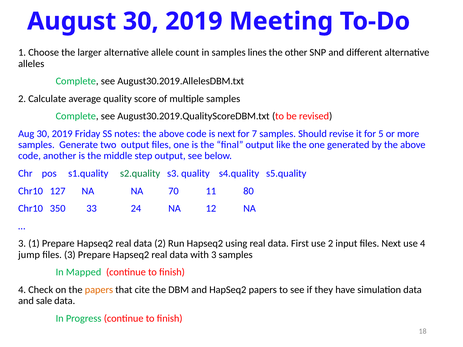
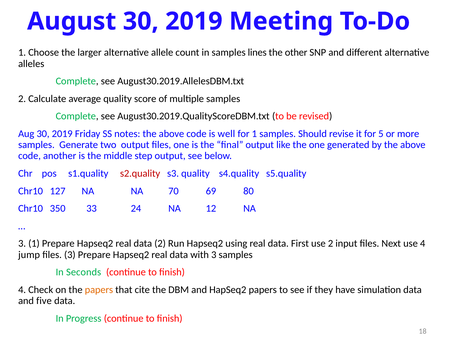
is next: next -> well (226, 134)
for 7: 7 -> 1 (254, 134)
s2.quality colour: green -> red (140, 174)
11: 11 -> 69 (211, 191)
Mapped: Mapped -> Seconds (84, 272)
sale: sale -> five (44, 301)
